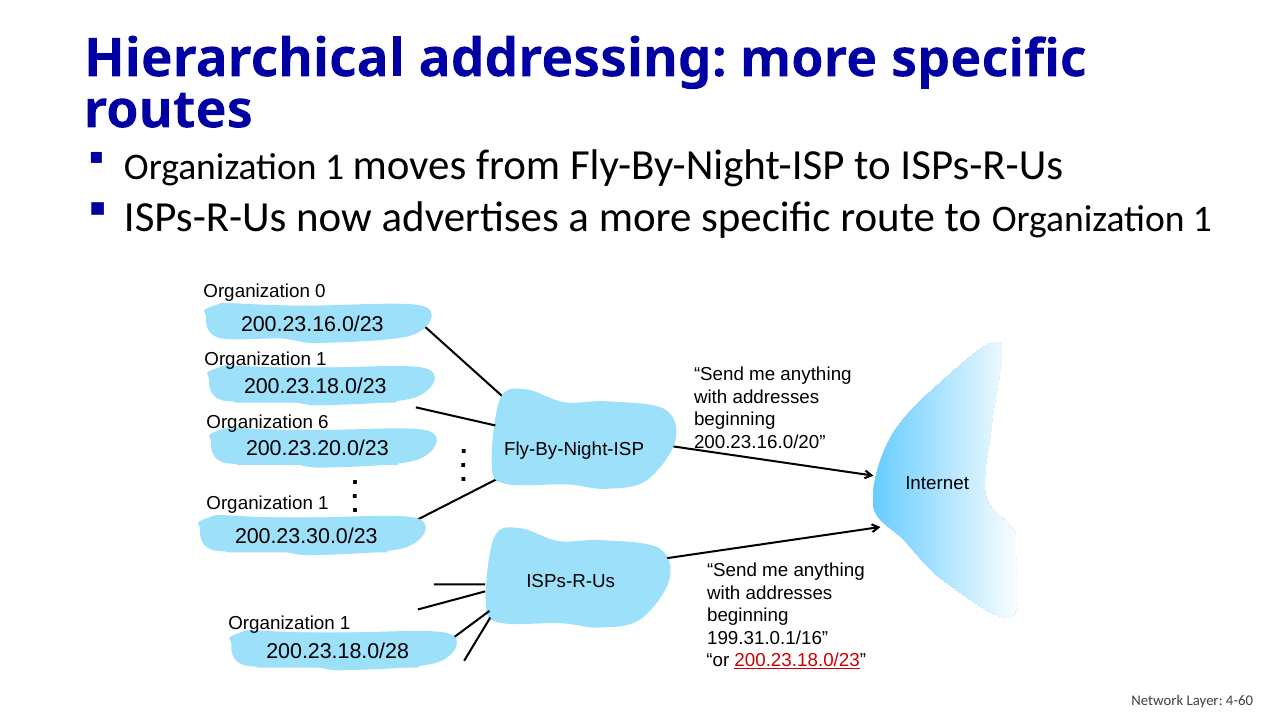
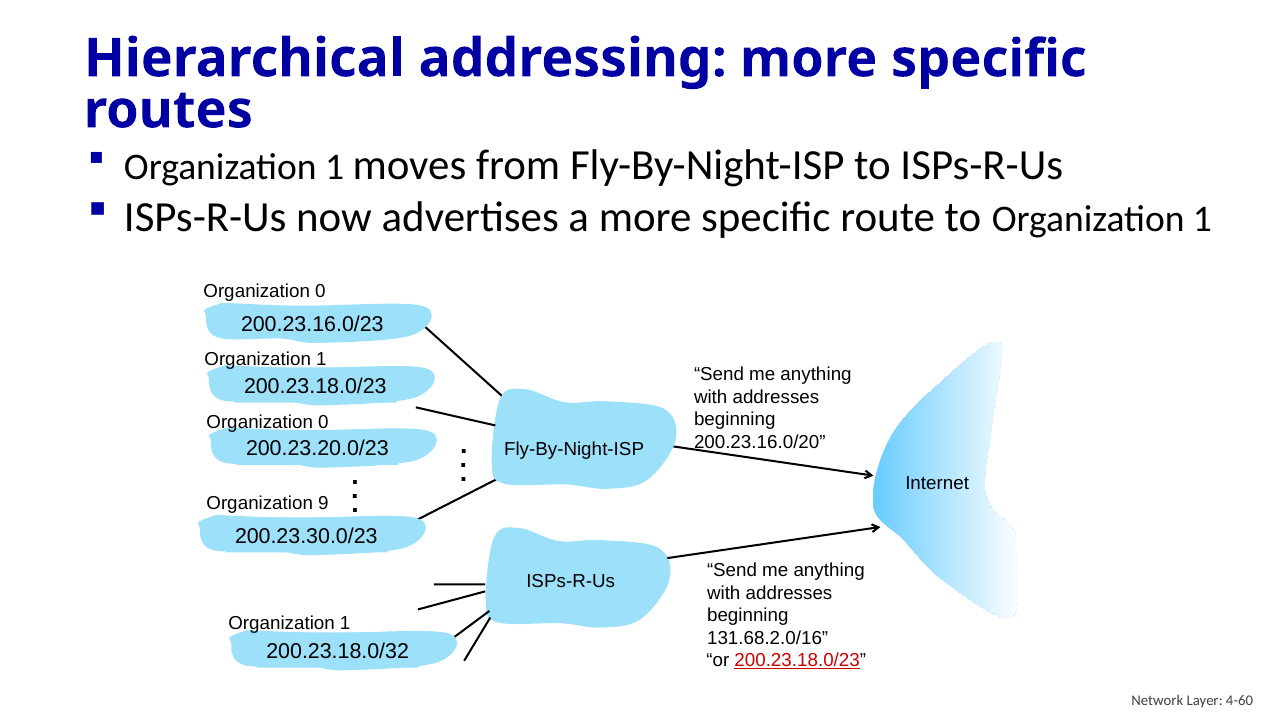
6: 6 -> 0 (323, 422)
1: 1 -> 9 (323, 503)
199.31.0.1/16: 199.31.0.1/16 -> 131.68.2.0/16 (768, 638)
200.23.18.0/28: 200.23.18.0/28 -> 200.23.18.0/32 (338, 651)
